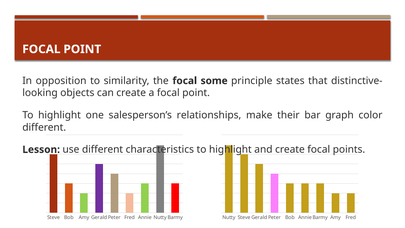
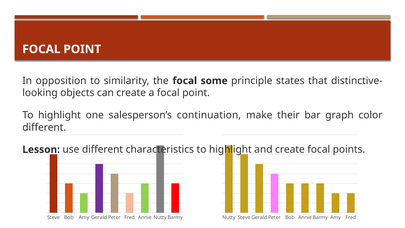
relationships: relationships -> continuation (209, 115)
